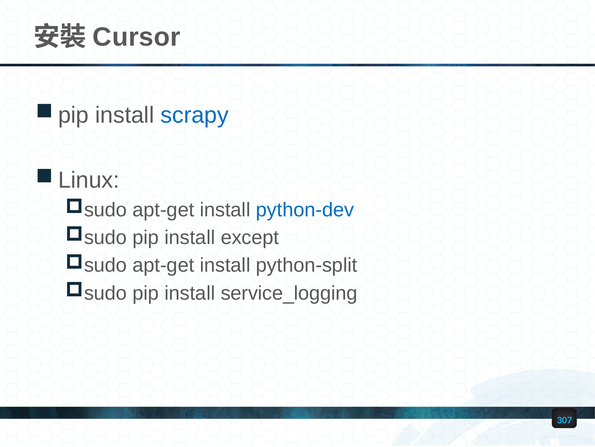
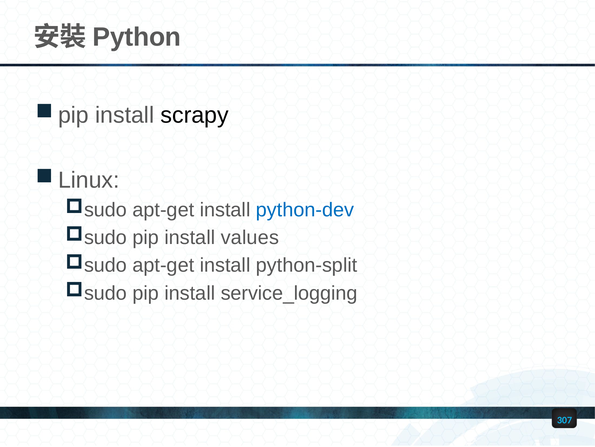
Cursor: Cursor -> Python (137, 37)
scrapy colour: blue -> black (195, 115)
except: except -> values (250, 237)
